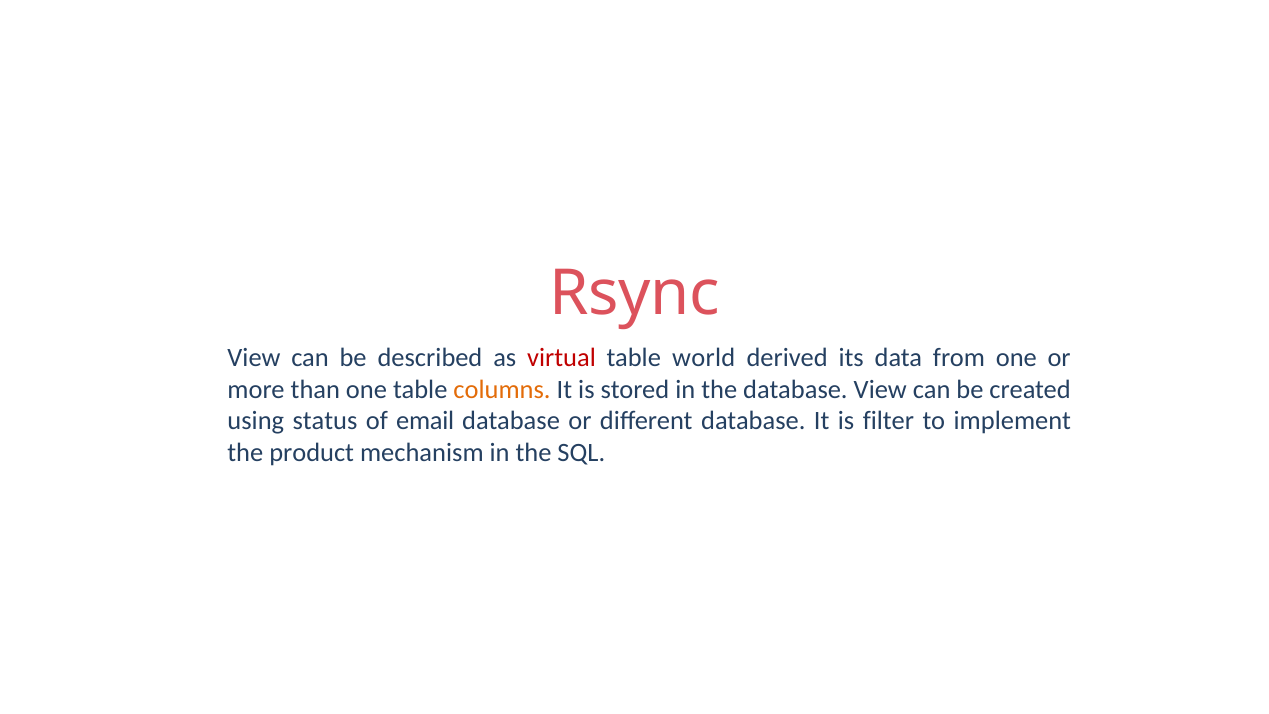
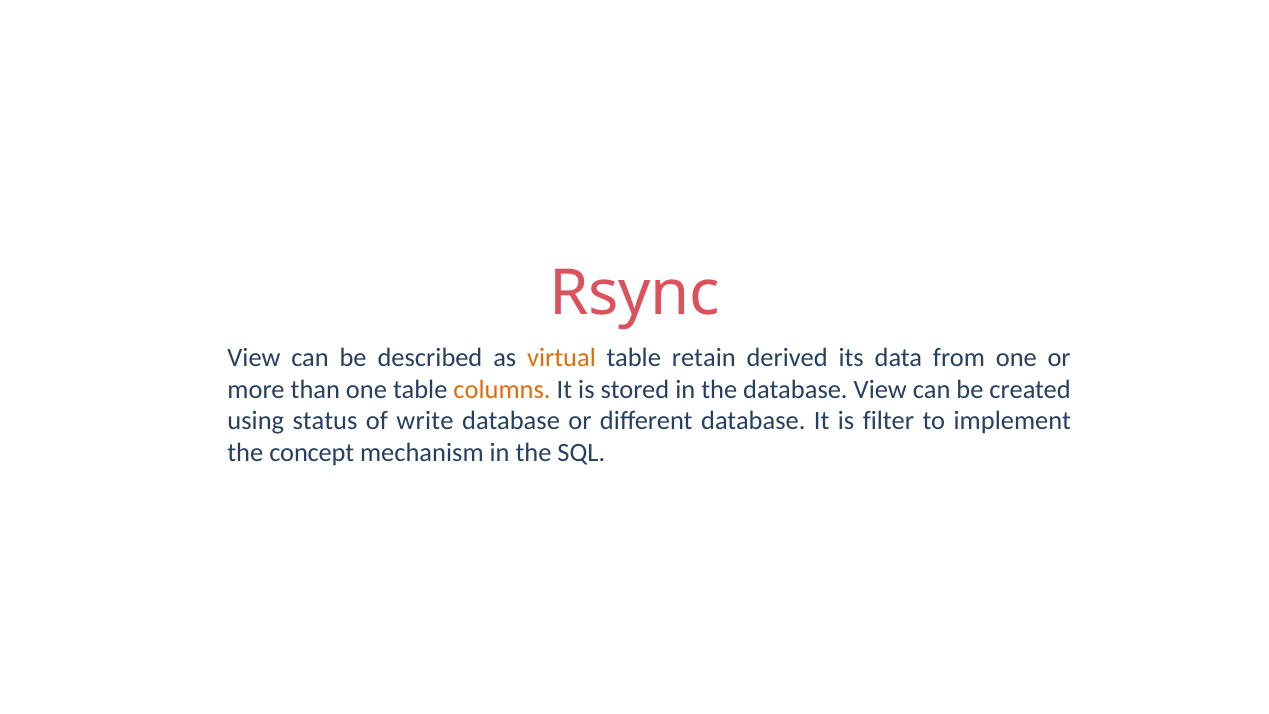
virtual colour: red -> orange (561, 358)
world: world -> retain (704, 358)
email: email -> write (425, 421)
product: product -> concept (312, 453)
